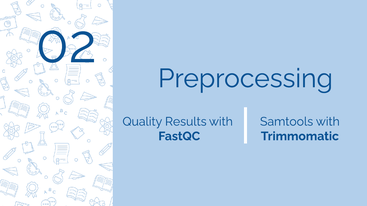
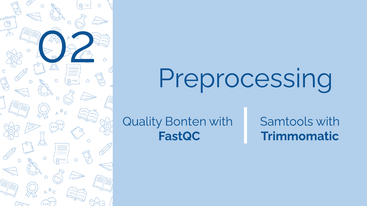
Results: Results -> Bonten (186, 122)
